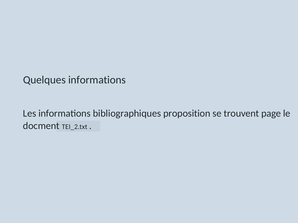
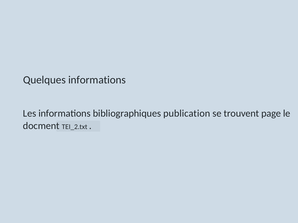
proposition: proposition -> publication (187, 114)
